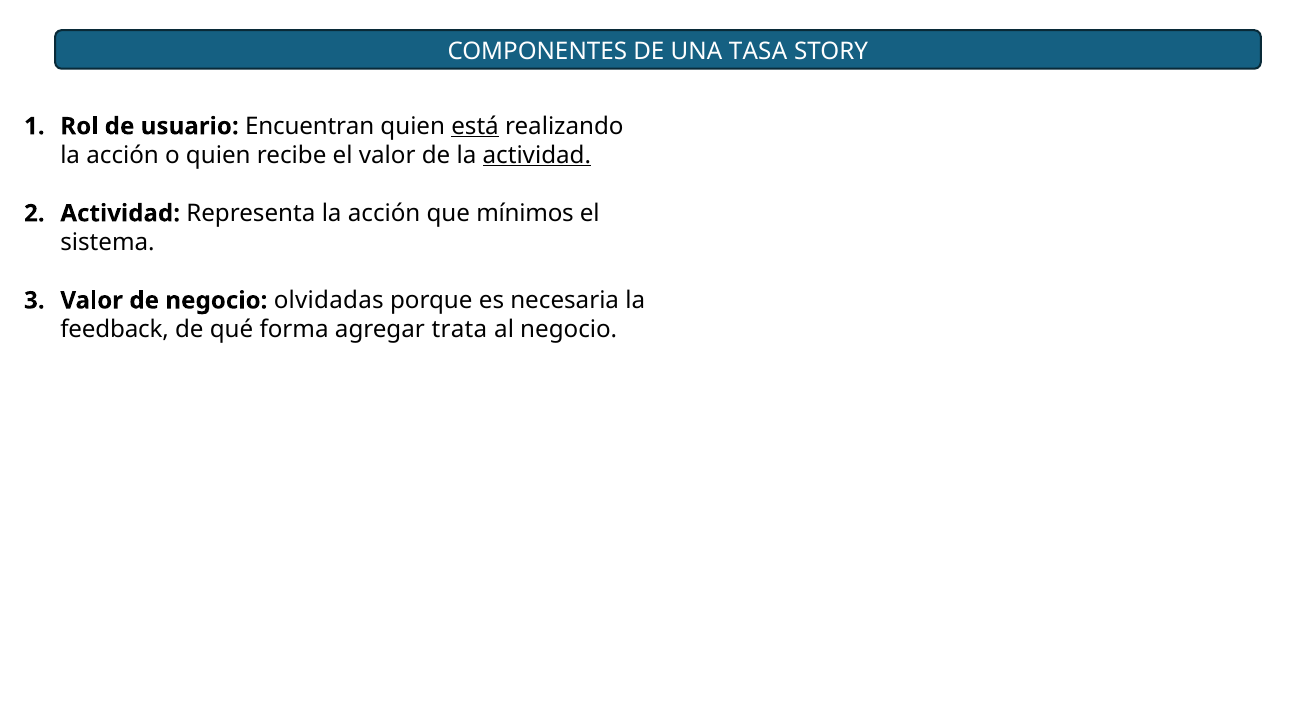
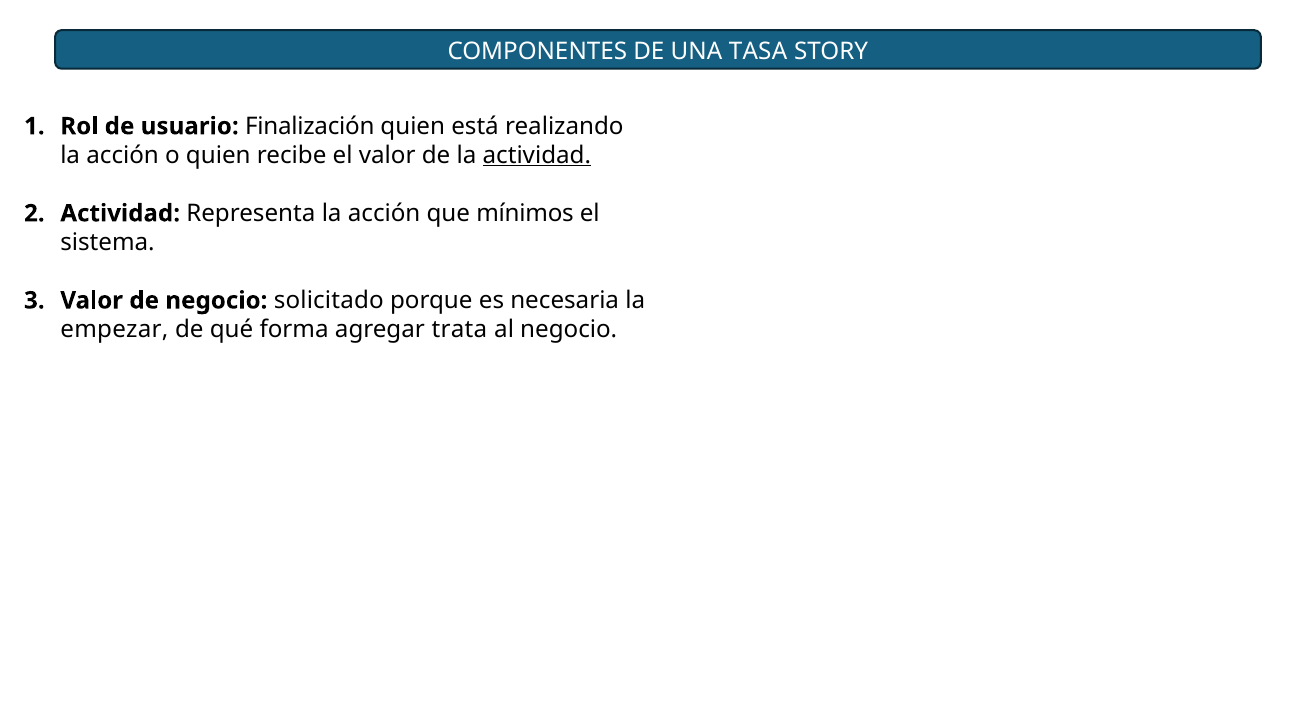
Encuentran: Encuentran -> Finalización (310, 126)
está underline: present -> none (475, 126)
olvidadas: olvidadas -> solicitado (329, 300)
feedback: feedback -> empezar (114, 329)
